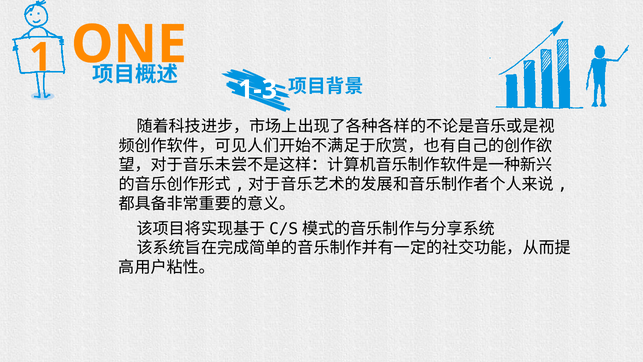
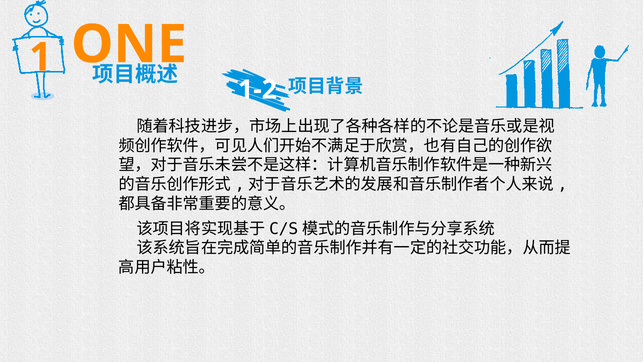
1-3: 1-3 -> 1-2 (257, 90)
